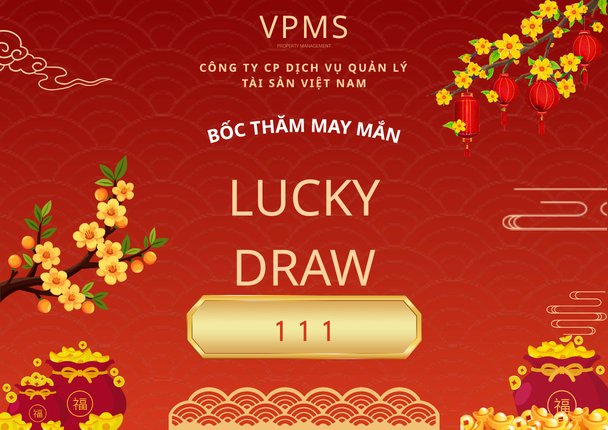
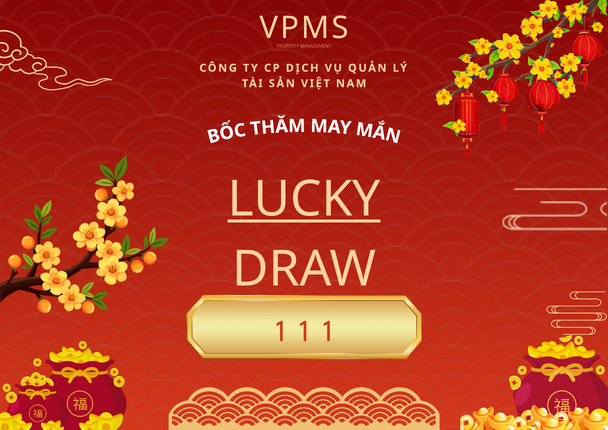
LUCKY underline: none -> present (304, 200)
